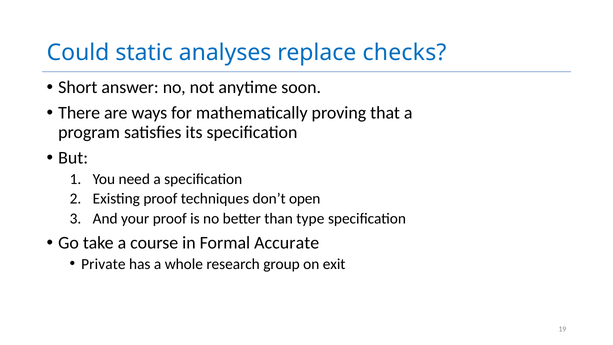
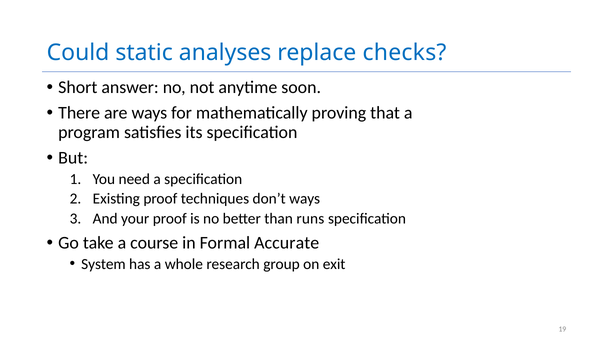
don’t open: open -> ways (305, 199)
type: type -> runs (310, 218)
Private: Private -> System (103, 264)
